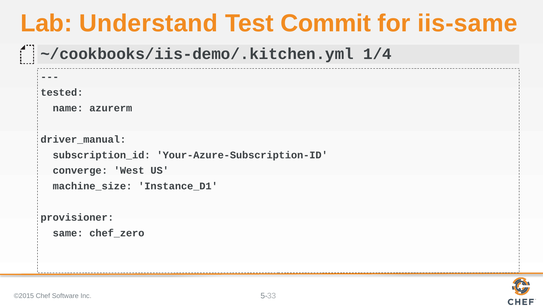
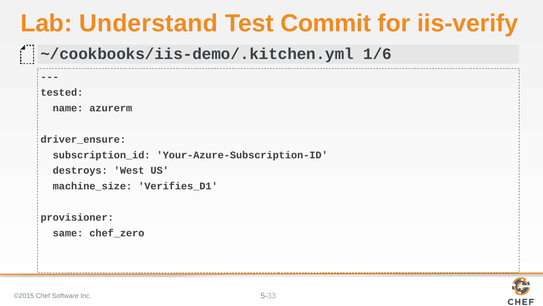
iis-same: iis-same -> iis-verify (468, 23)
1/4: 1/4 -> 1/6 (378, 54)
driver_manual: driver_manual -> driver_ensure (83, 139)
converge: converge -> destroys (80, 170)
Instance_D1: Instance_D1 -> Verifies_D1 (178, 186)
